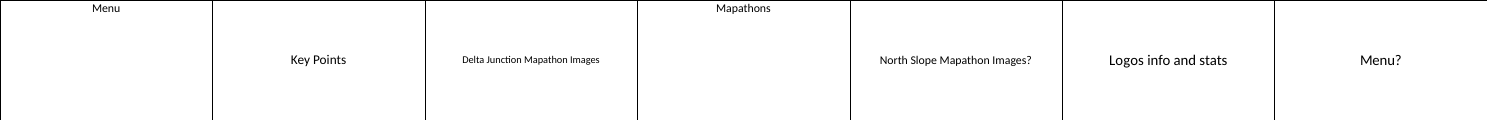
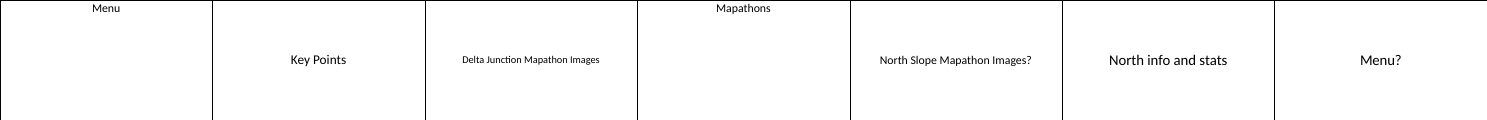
Images Logos: Logos -> North (1127, 60)
